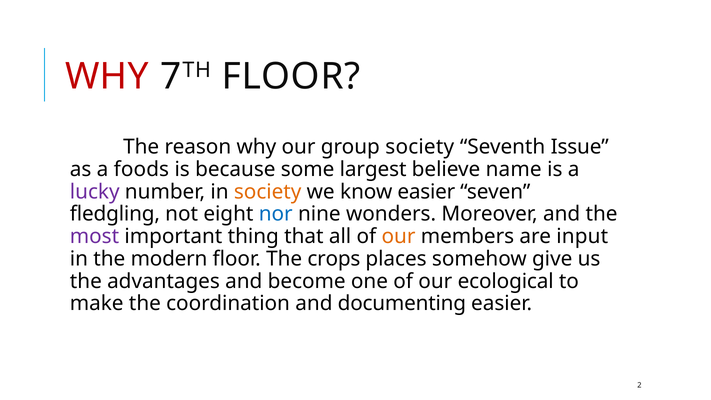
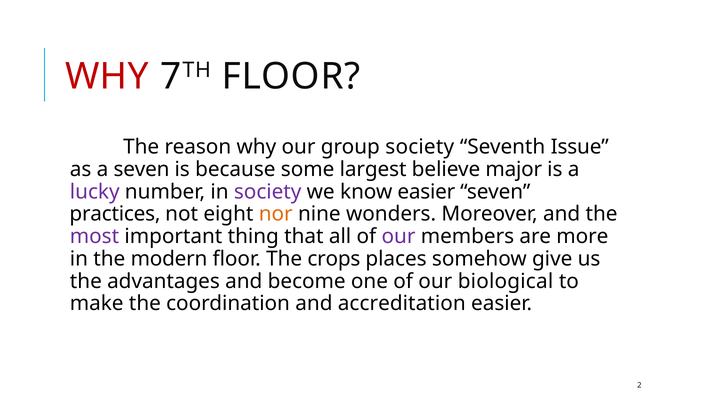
a foods: foods -> seven (142, 169)
name: name -> major (514, 169)
society colour: orange -> purple (268, 192)
fledgling: fledgling -> practices (115, 214)
nor colour: blue -> orange (276, 214)
our colour: orange -> purple (399, 236)
input: input -> more (582, 236)
ecological: ecological -> biological (505, 281)
documenting: documenting -> accreditation (402, 304)
